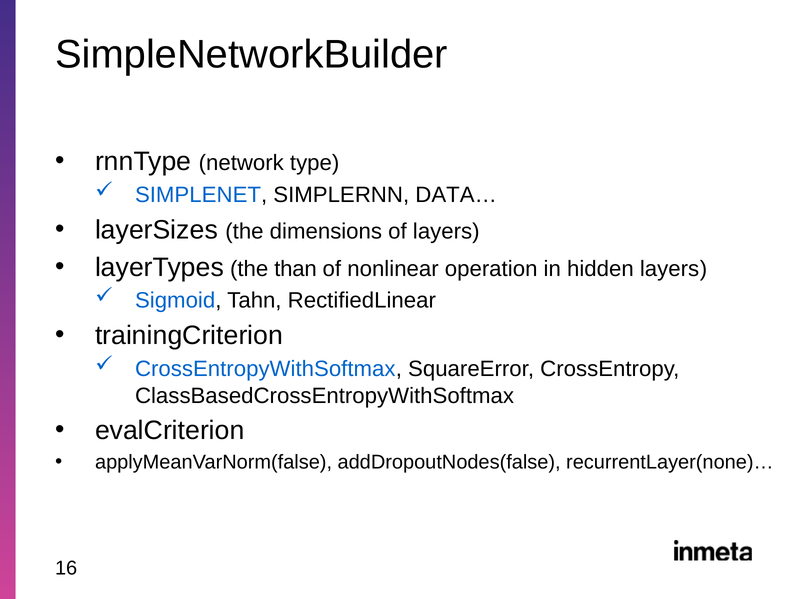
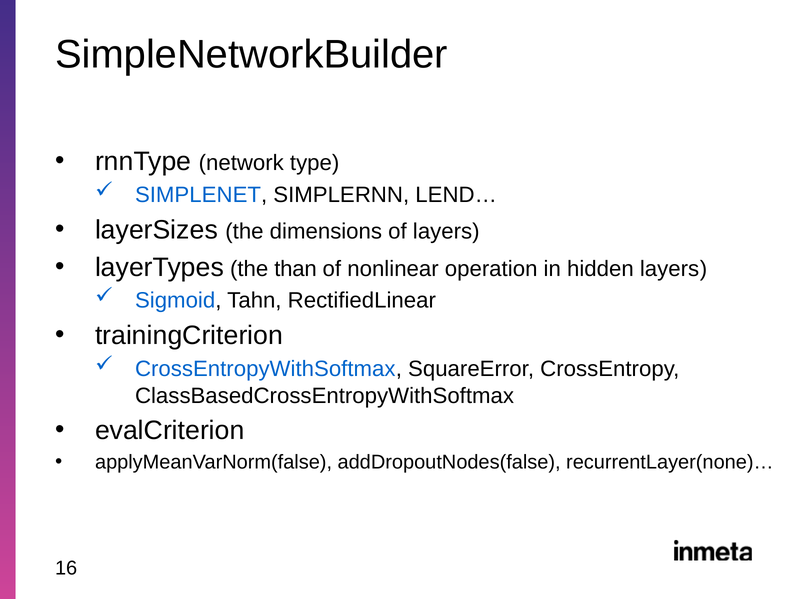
DATA…: DATA… -> LEND… (456, 195)
